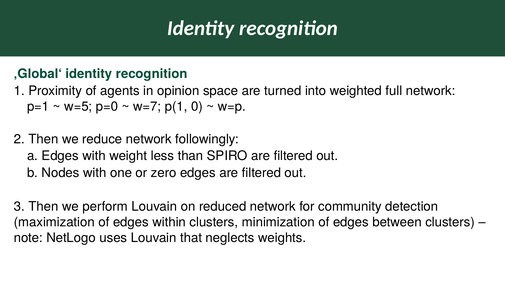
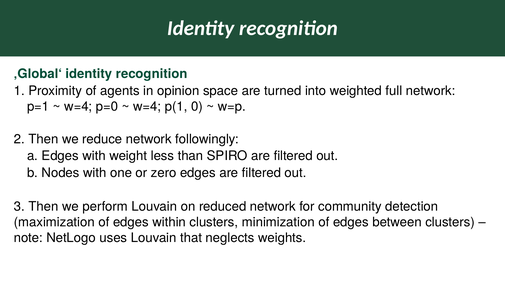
w=5: w=5 -> w=4 (78, 107)
w=7: w=7 -> w=4 (147, 107)
